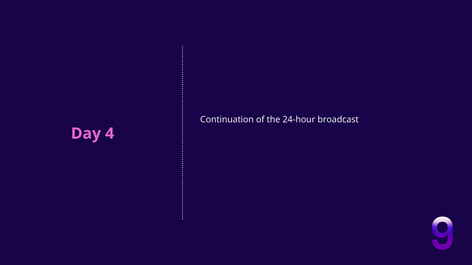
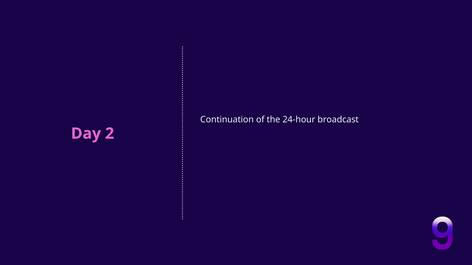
4: 4 -> 2 (110, 134)
